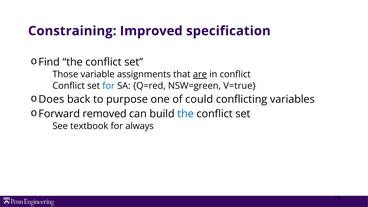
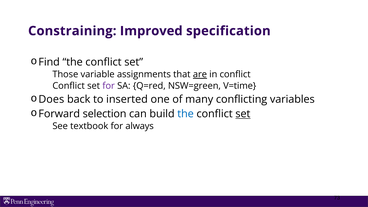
for colour: blue -> purple (109, 86)
V=true: V=true -> V=time (240, 86)
purpose: purpose -> inserted (127, 99)
could: could -> many (199, 99)
removed: removed -> selection (105, 114)
set underline: none -> present (243, 114)
